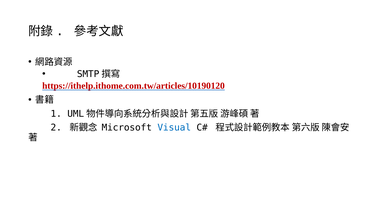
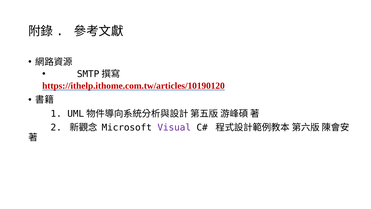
Visual colour: blue -> purple (174, 127)
